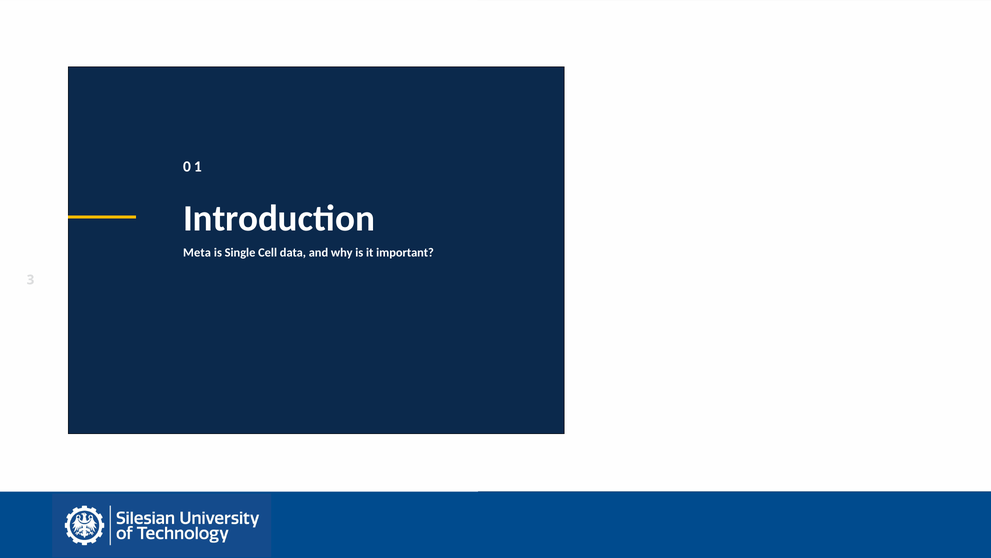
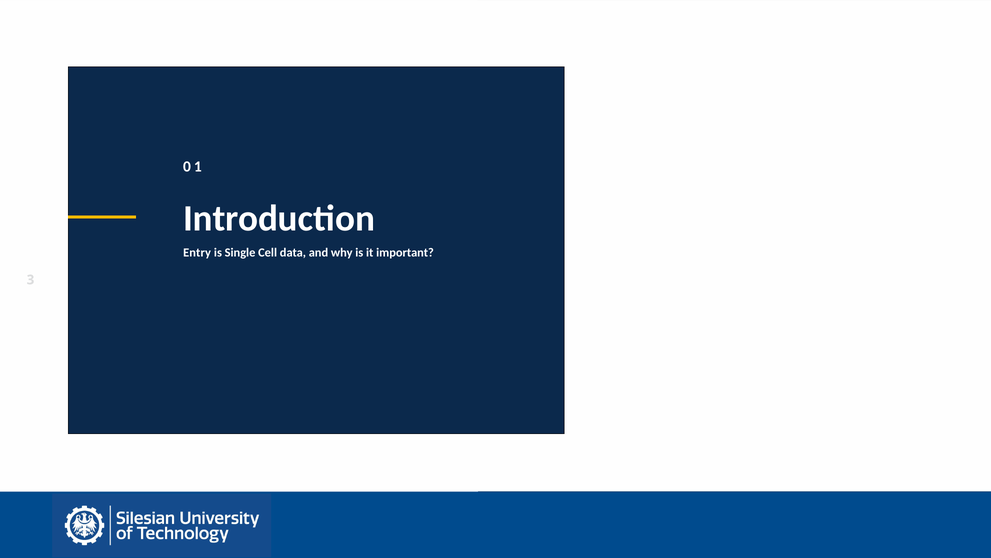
Meta: Meta -> Entry (197, 252)
